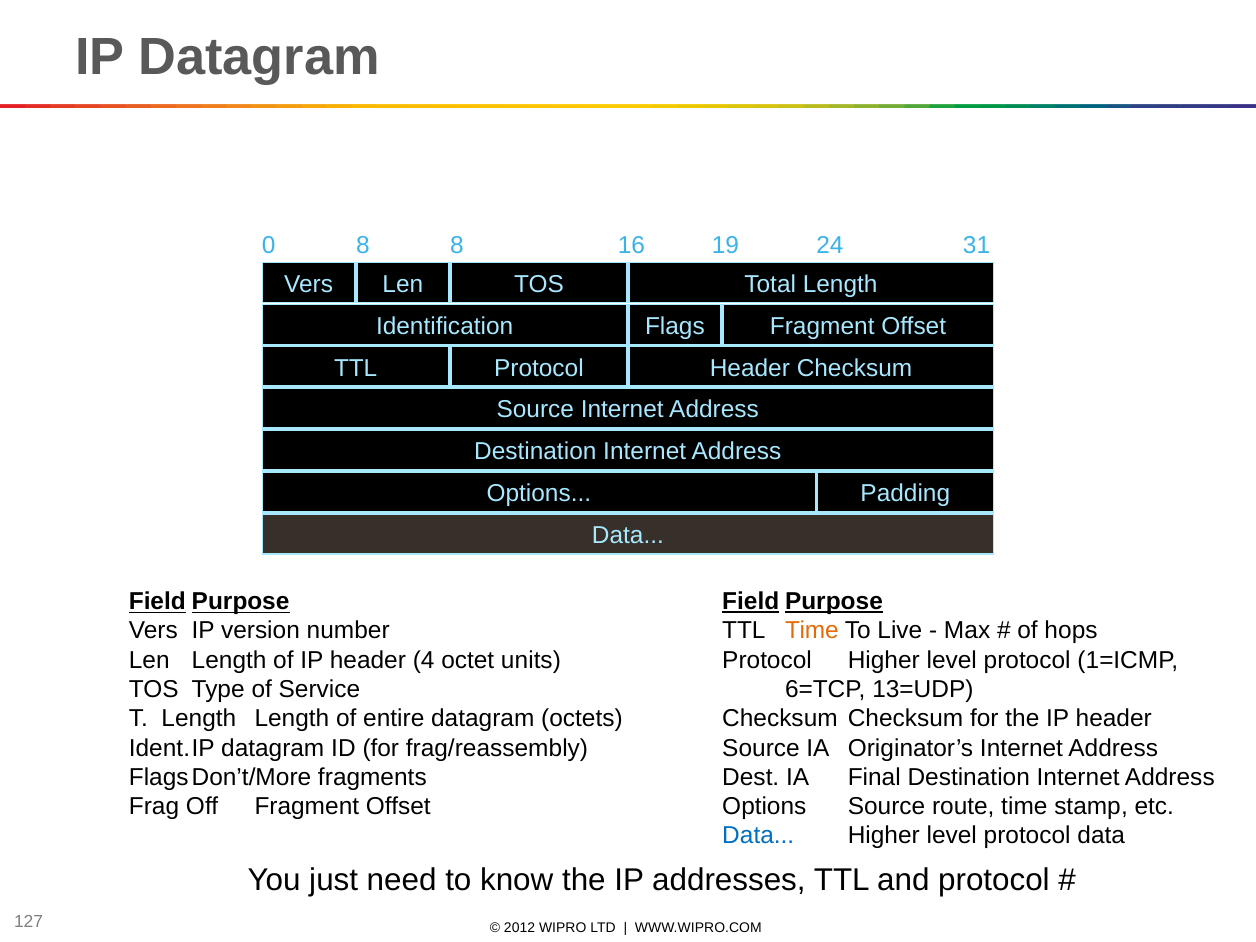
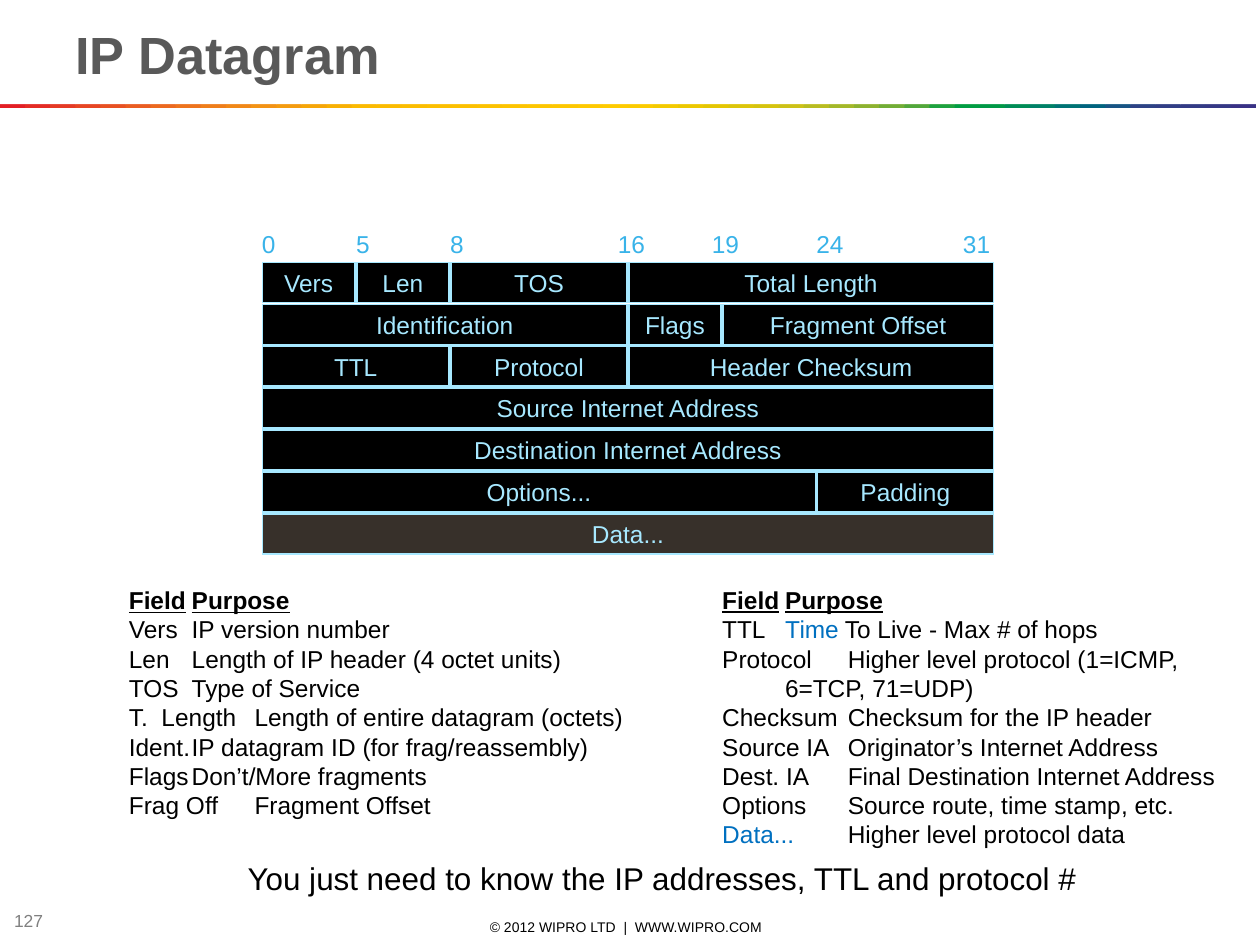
0 8: 8 -> 5 (363, 246)
Time colour: orange -> blue (812, 631)
13=UDP: 13=UDP -> 71=UDP (923, 689)
